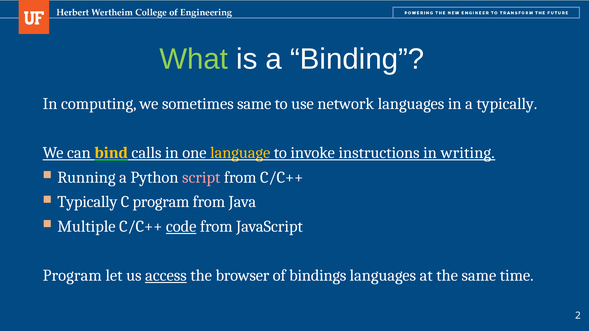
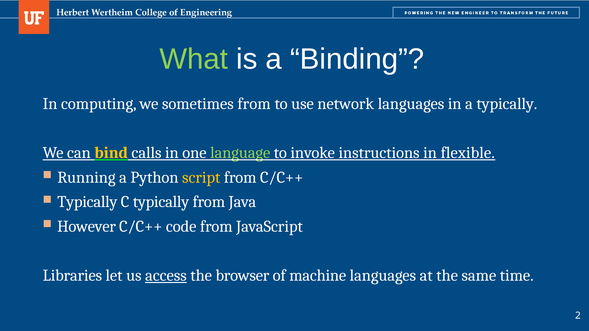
sometimes same: same -> from (254, 104)
language colour: yellow -> light green (240, 153)
writing: writing -> flexible (468, 153)
script colour: pink -> yellow (201, 178)
C program: program -> typically (161, 202)
Multiple: Multiple -> However (87, 227)
code underline: present -> none (181, 227)
Program: Program -> Libraries (72, 276)
bindings: bindings -> machine (318, 276)
